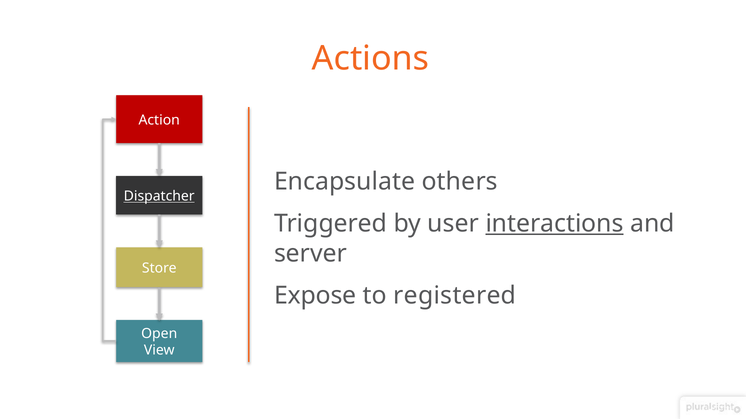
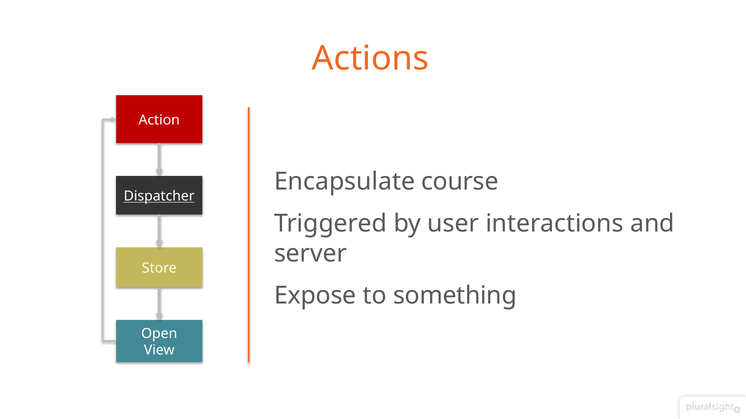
others: others -> course (460, 182)
interactions underline: present -> none (555, 224)
registered: registered -> something (455, 296)
